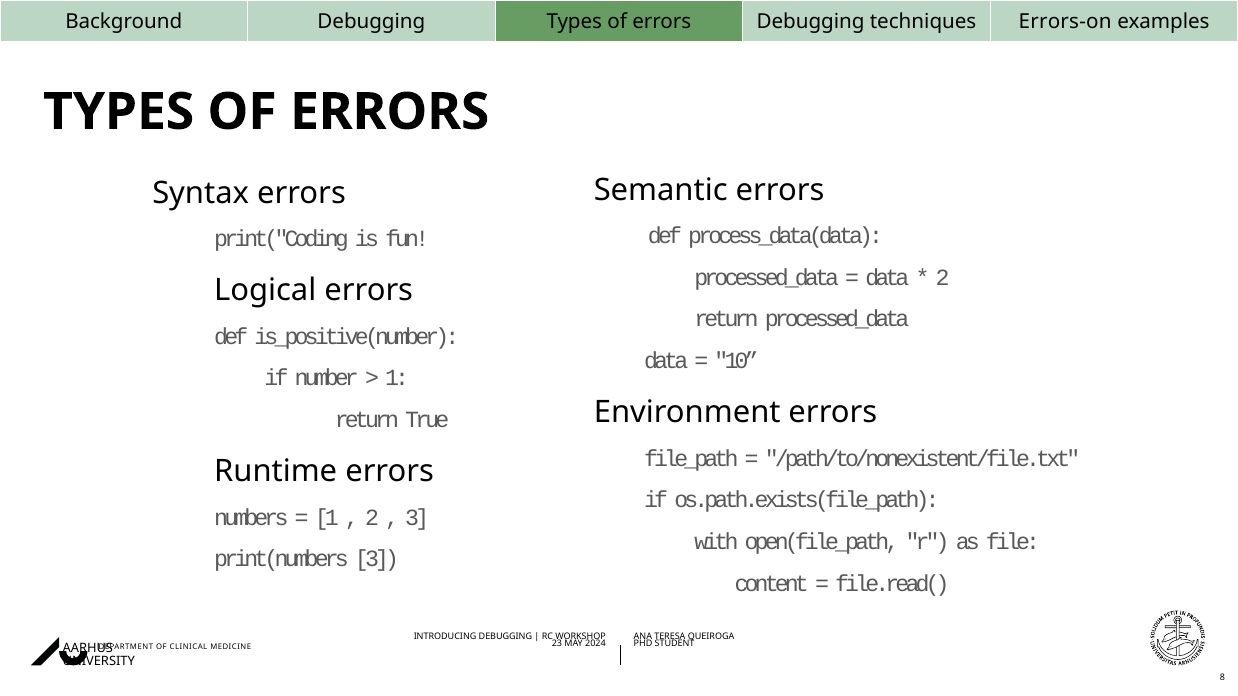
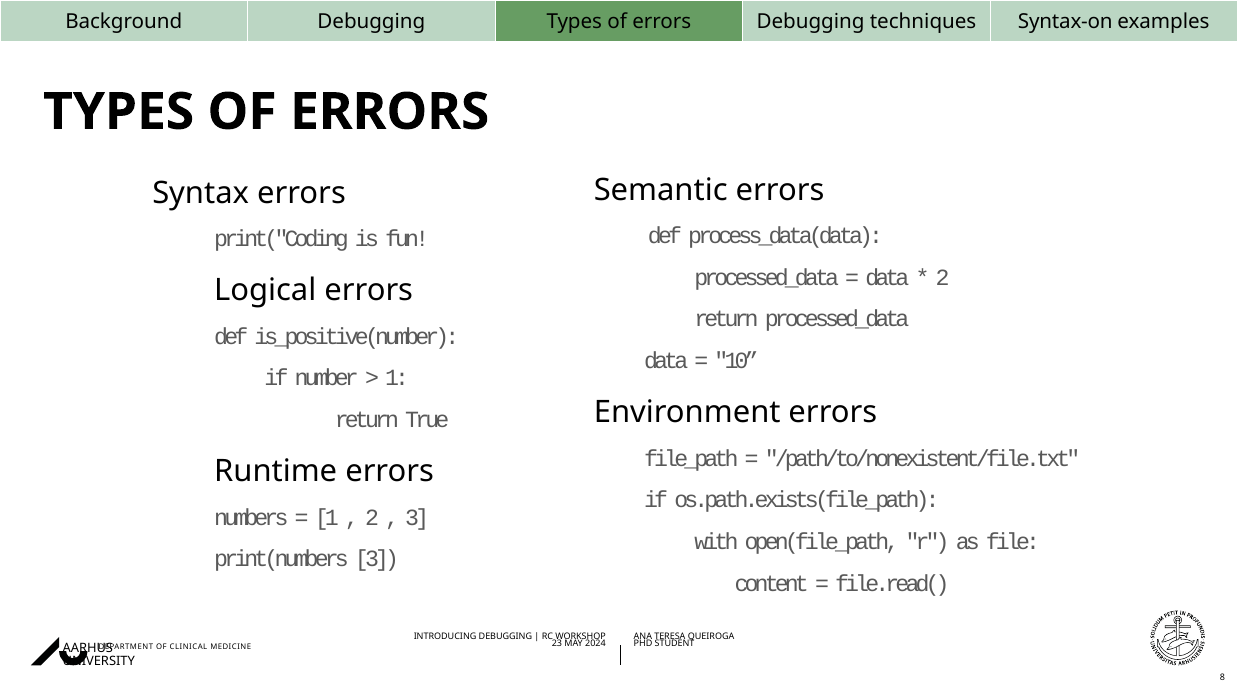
Errors-on: Errors-on -> Syntax-on (1065, 22)
